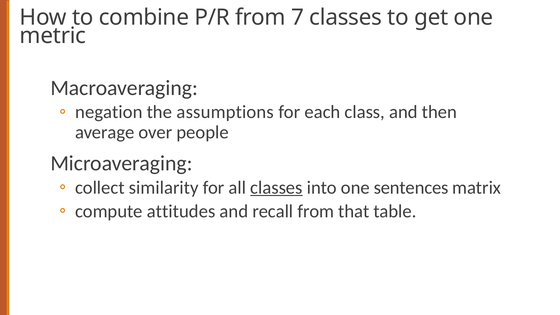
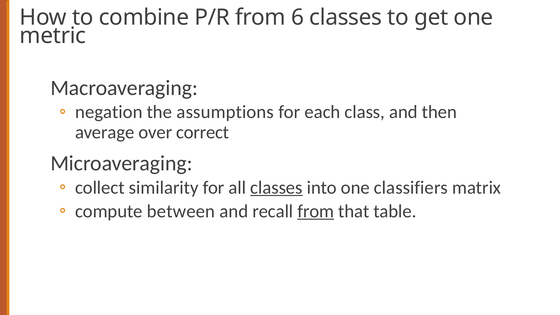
7: 7 -> 6 (297, 17)
people: people -> correct (203, 132)
sentences: sentences -> classifiers (411, 188)
attitudes: attitudes -> between (181, 211)
from underline: none -> present (316, 211)
